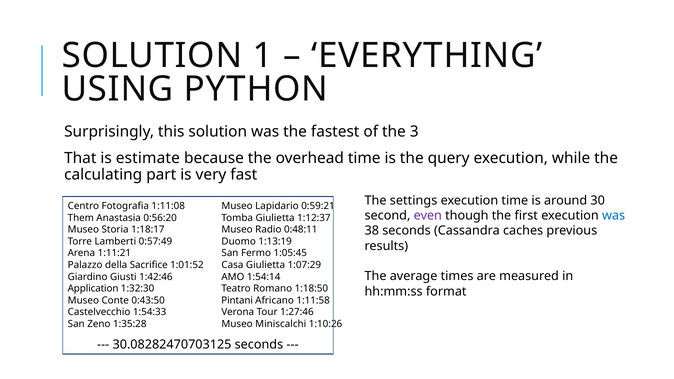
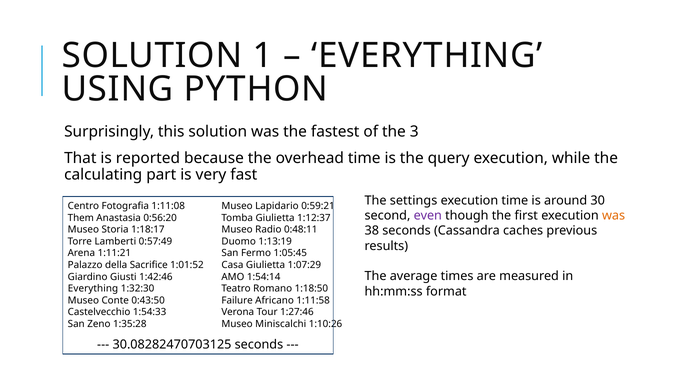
estimate: estimate -> reported (148, 158)
was colour: blue -> orange (614, 216)
Application: Application -> Everything (93, 289)
Pintani: Pintani -> Failure (237, 300)
